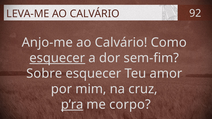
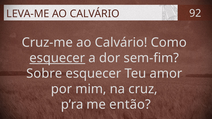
Anjo-me: Anjo-me -> Cruz-me (47, 43)
p’ra underline: present -> none (72, 105)
corpo: corpo -> então (130, 105)
